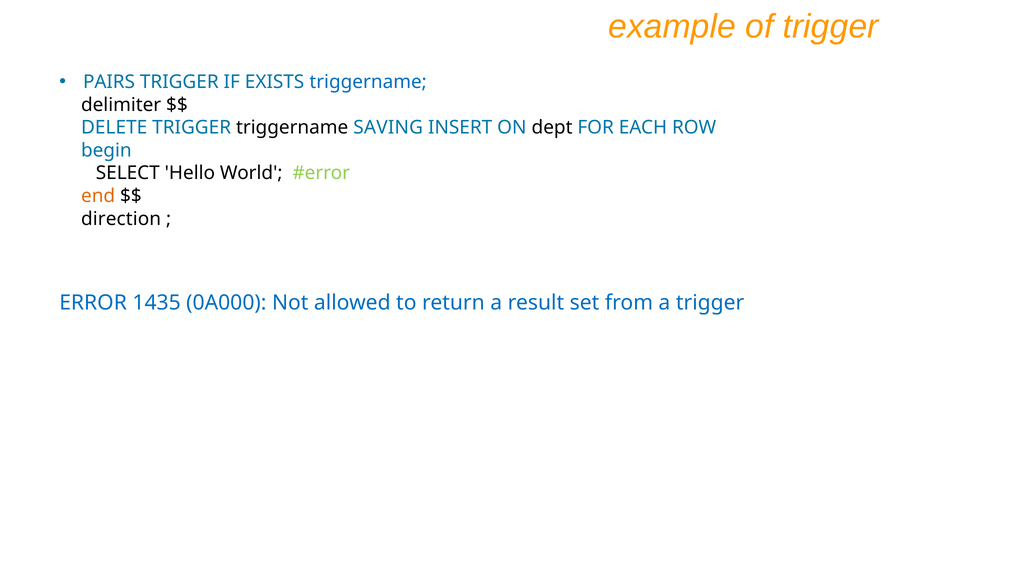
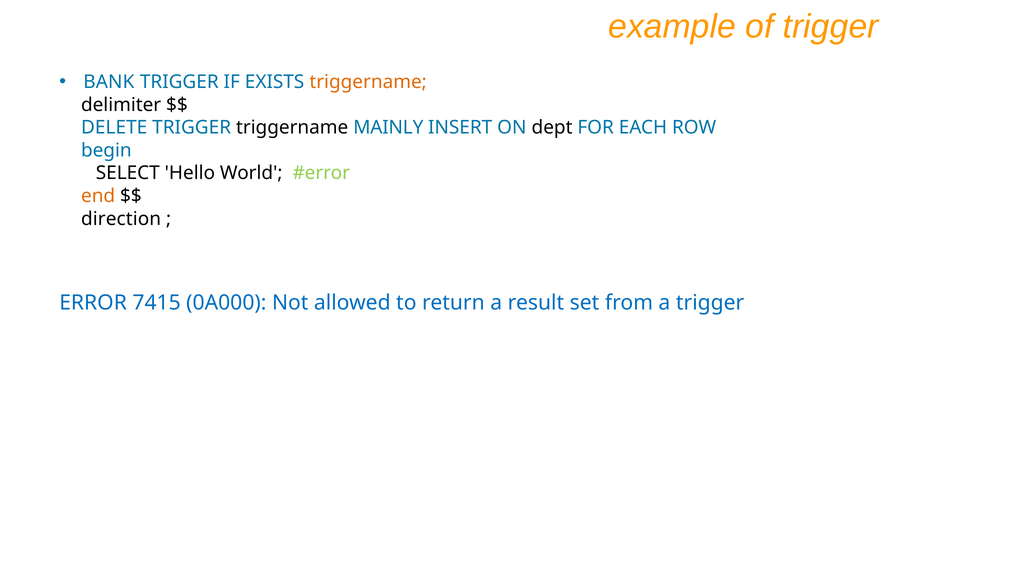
PAIRS: PAIRS -> BANK (109, 82)
triggername colour: blue -> orange (368, 82)
SAVING: SAVING -> MAINLY (388, 127)
1435: 1435 -> 7415 (157, 303)
